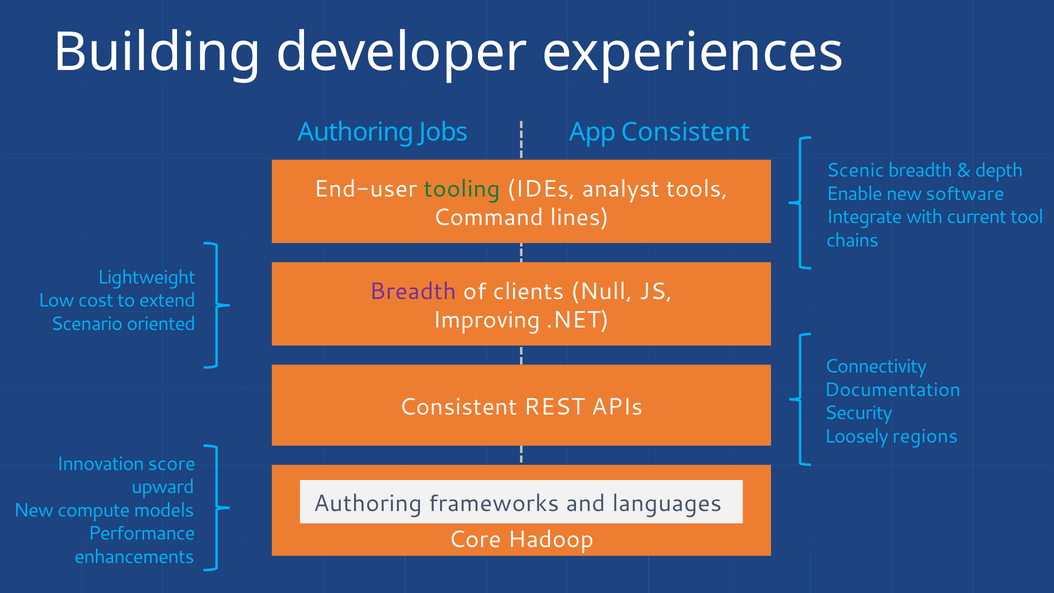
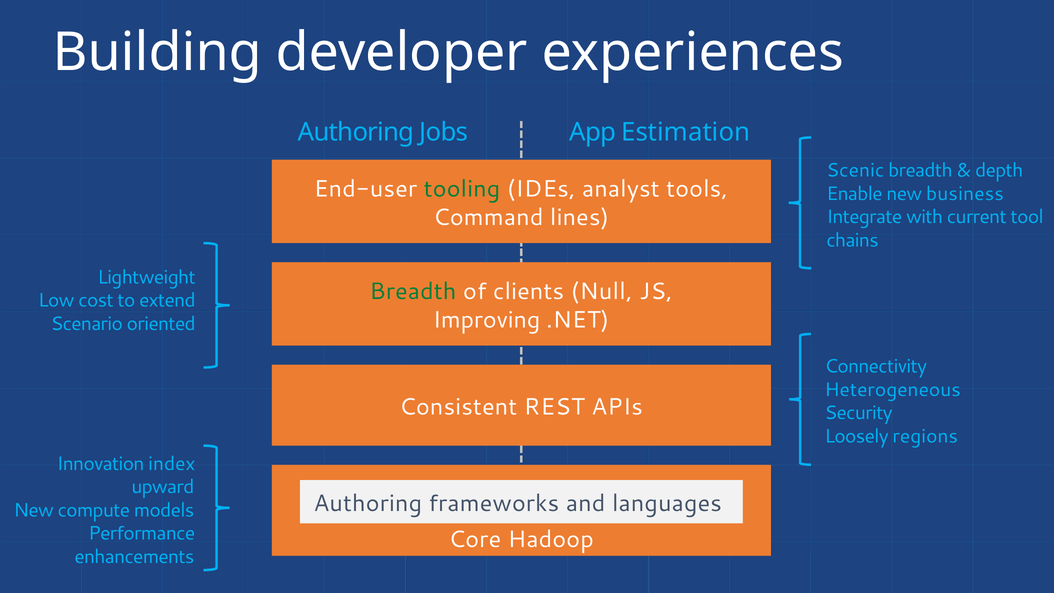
App Consistent: Consistent -> Estimation (686, 132)
software: software -> business (965, 194)
Breadth colour: purple -> green (413, 291)
Documentation: Documentation -> Heterogeneous (893, 390)
score: score -> index (172, 464)
